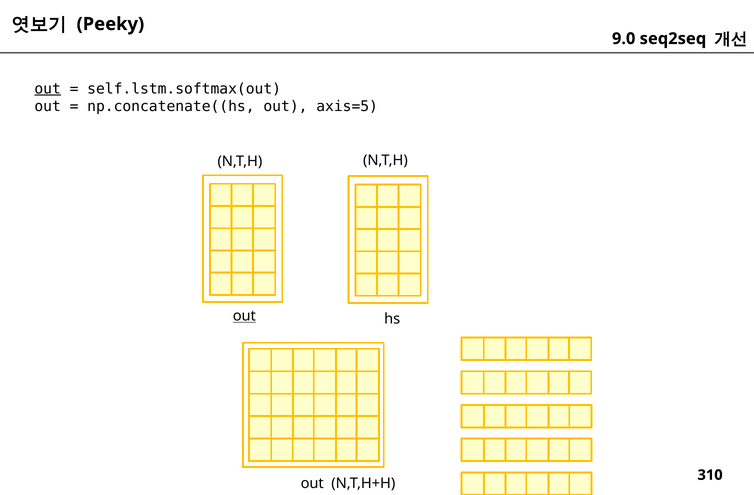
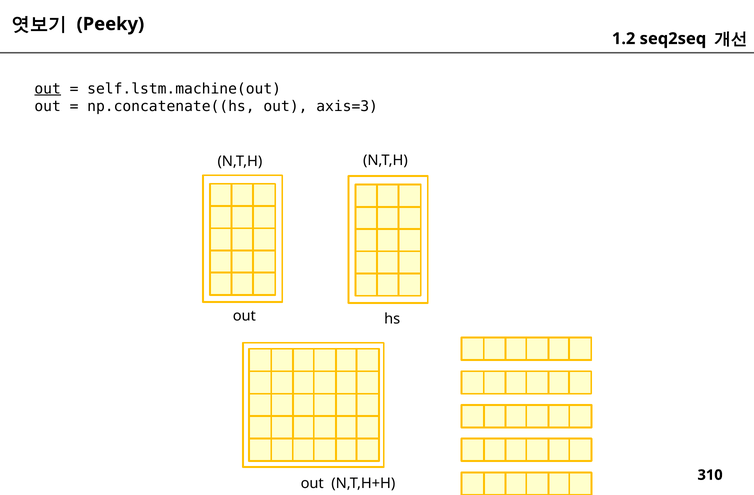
9.0: 9.0 -> 1.2 (624, 39)
self.lstm.softmax(out: self.lstm.softmax(out -> self.lstm.machine(out (184, 89)
axis=5: axis=5 -> axis=3 (347, 106)
out underline: present -> none (244, 316)
